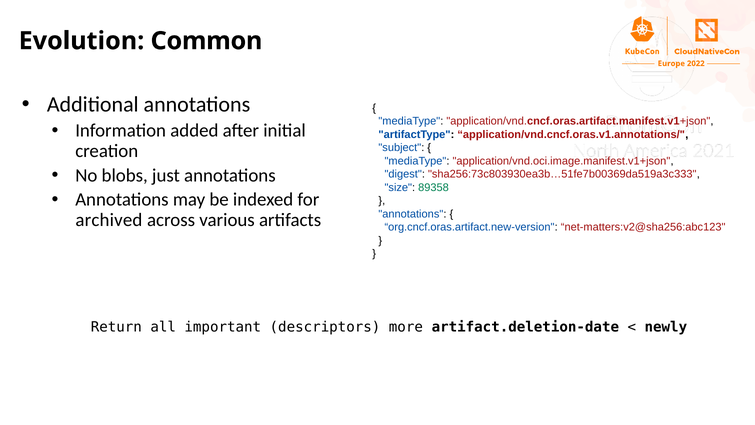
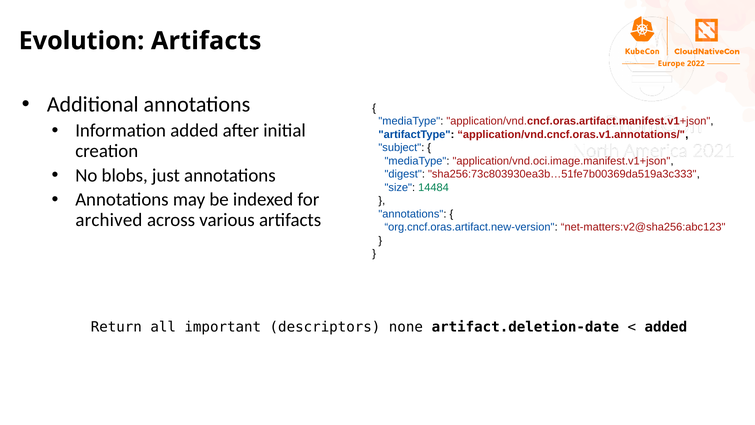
Common: Common -> Artifacts (206, 41)
89358: 89358 -> 14484 (434, 187)
more: more -> none (406, 327)
newly: newly -> added (666, 327)
